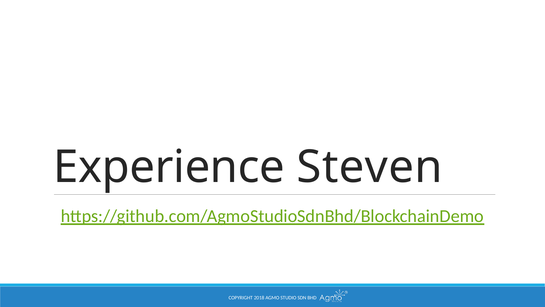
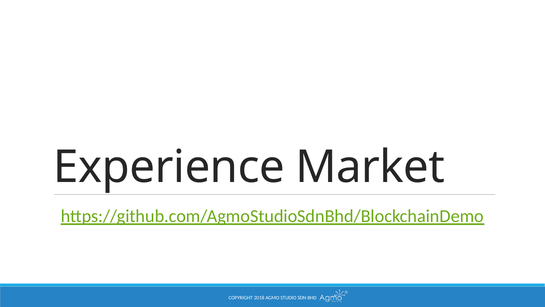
Steven: Steven -> Market (370, 167)
